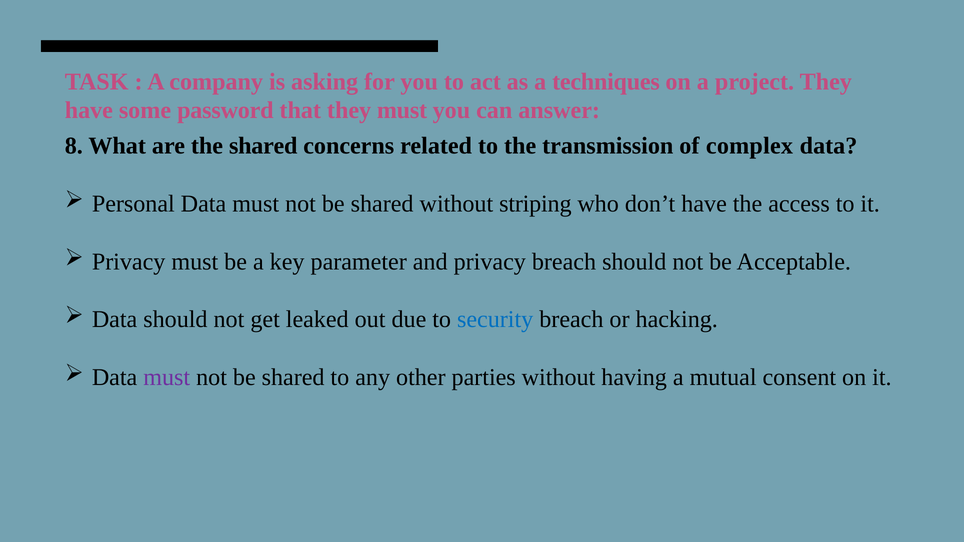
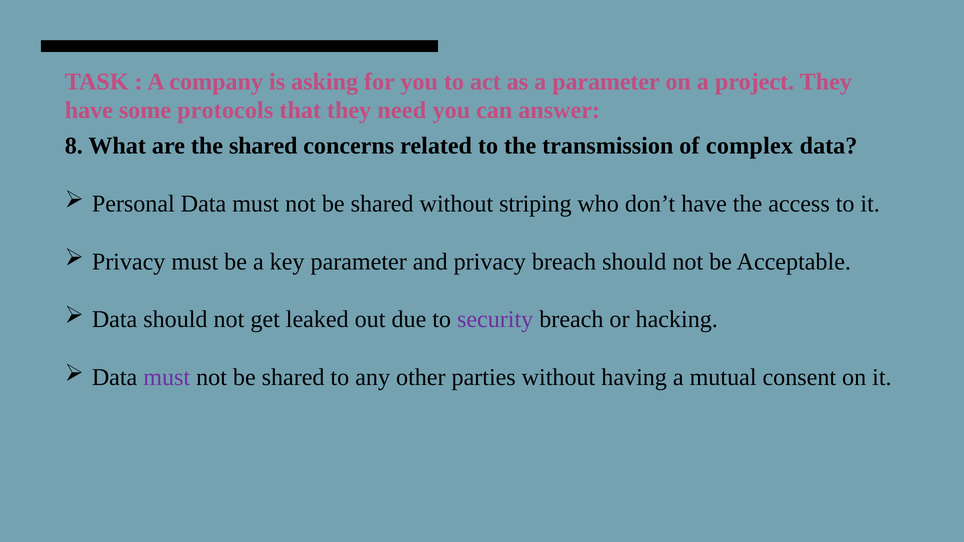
a techniques: techniques -> parameter (606, 82)
password: password -> protocols (225, 111)
they must: must -> need (402, 111)
security colour: blue -> purple (495, 320)
